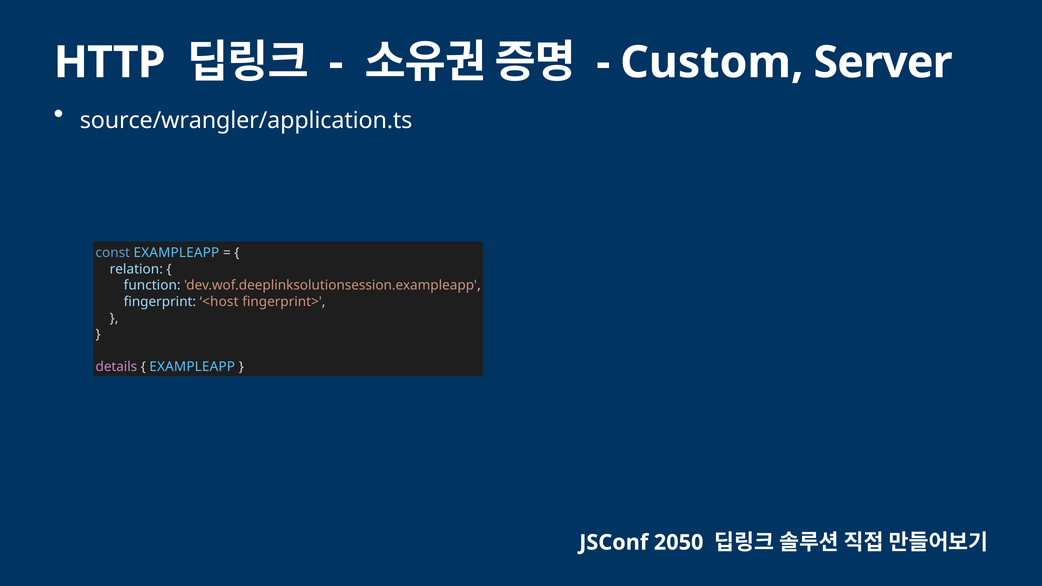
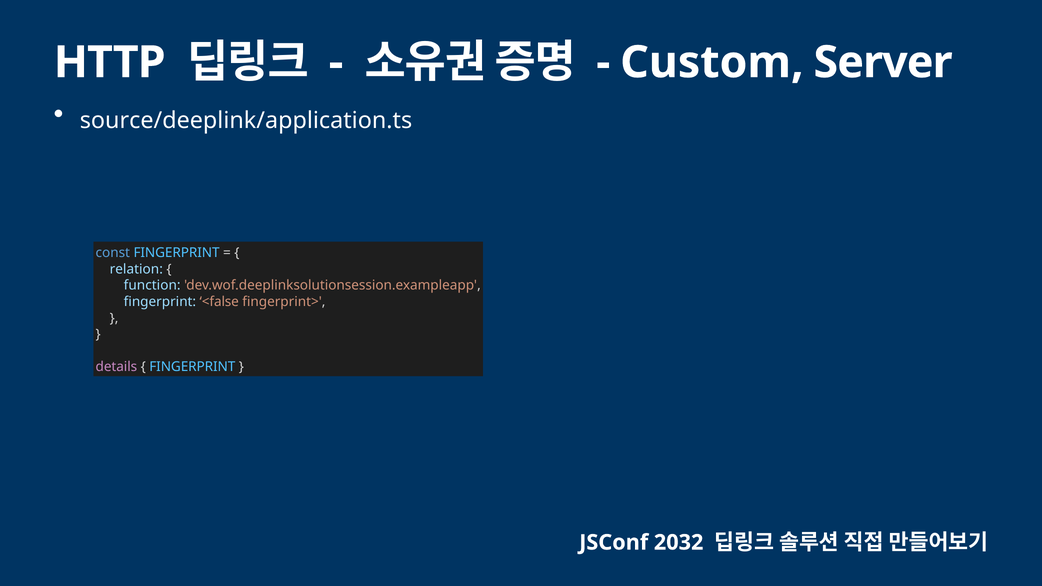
source/wrangler/application.ts: source/wrangler/application.ts -> source/deeplink/application.ts (246, 120)
const EXAMPLEAPP: EXAMPLEAPP -> FINGERPRINT (177, 253)
<host: <host -> <false (219, 302)
EXAMPLEAPP: EXAMPLEAPP -> FINGERPRINT (192, 367)
2050: 2050 -> 2032 (679, 543)
